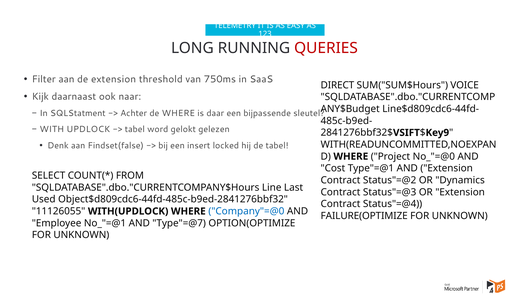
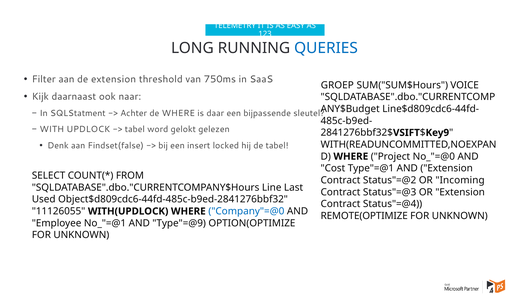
QUERIES colour: red -> blue (326, 48)
DIRECT: DIRECT -> GROEP (337, 85)
Dynamics: Dynamics -> Incoming (460, 181)
FAILURE(OPTIMIZE: FAILURE(OPTIMIZE -> REMOTE(OPTIMIZE (364, 216)
Type"=@7: Type"=@7 -> Type"=@9 (179, 224)
